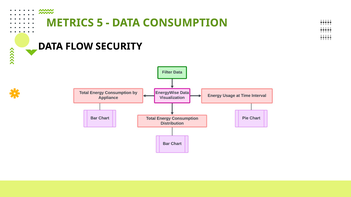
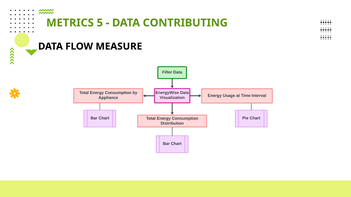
CONSUMPTION: CONSUMPTION -> CONTRIBUTING (185, 23)
SECURITY: SECURITY -> MEASURE (119, 46)
